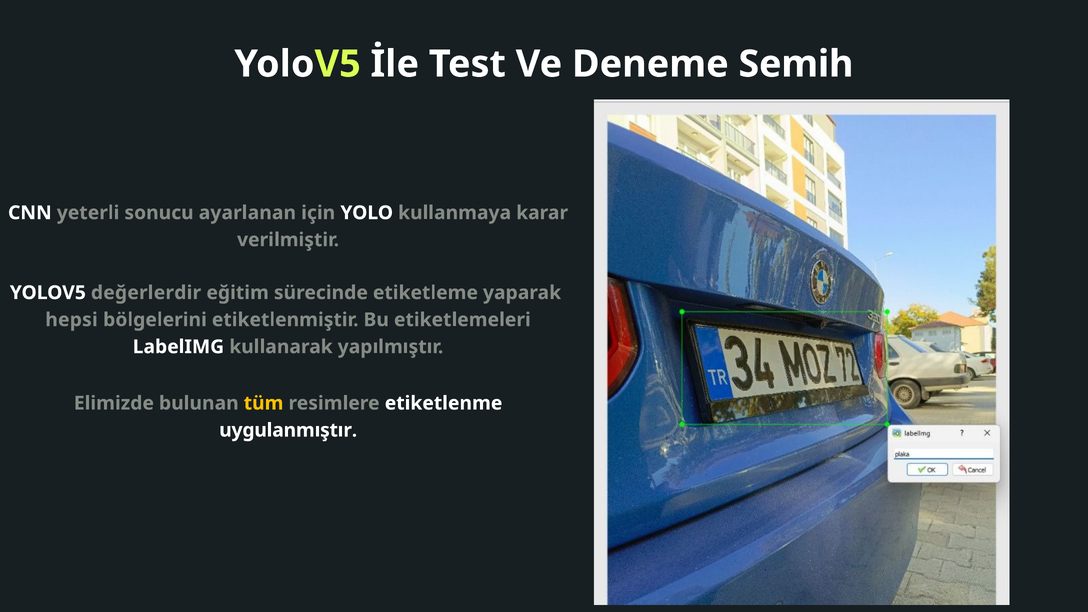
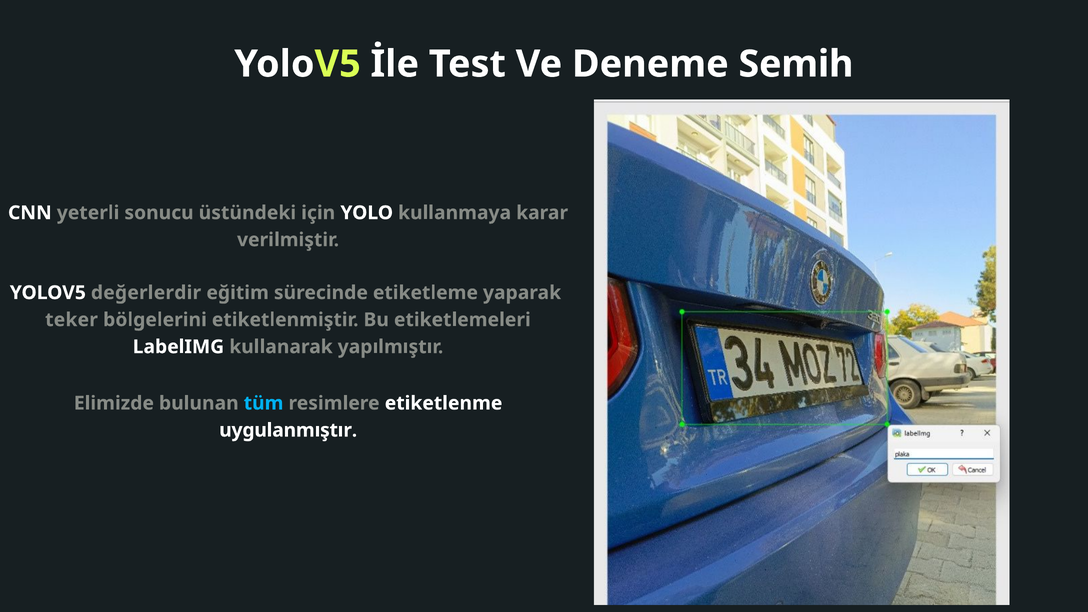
ayarlanan: ayarlanan -> üstündeki (247, 213)
hepsi: hepsi -> teker (72, 320)
tüm colour: yellow -> light blue (264, 403)
